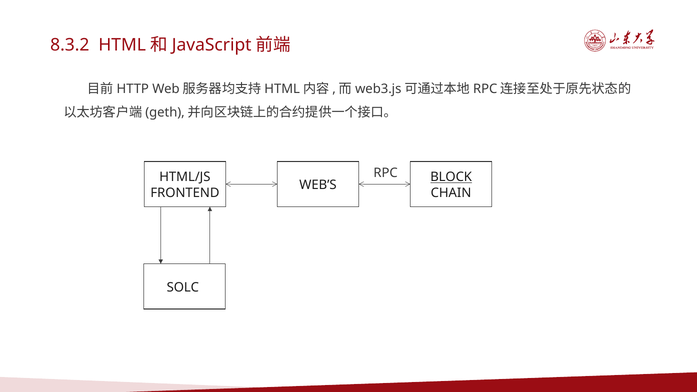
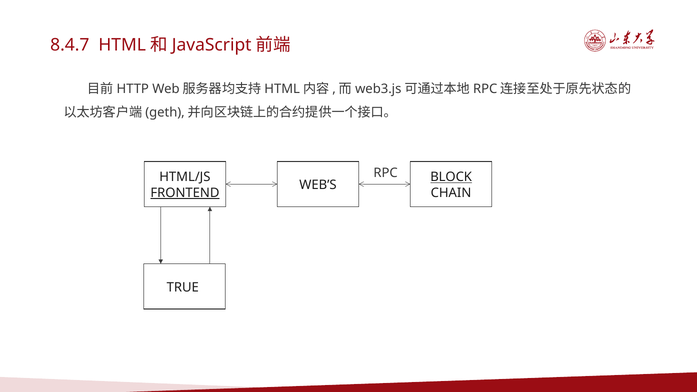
8.3.2: 8.3.2 -> 8.4.7 (70, 45)
FRONTEND underline: none -> present (185, 193)
SOLC: SOLC -> TRUE (183, 287)
